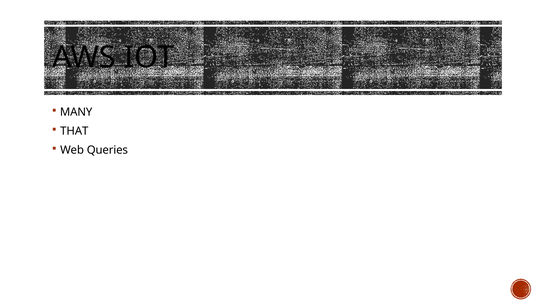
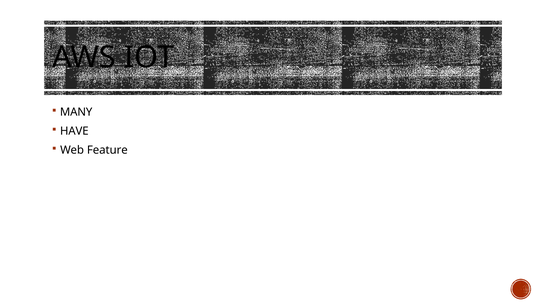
THAT: THAT -> HAVE (74, 131)
Queries: Queries -> Feature (107, 150)
